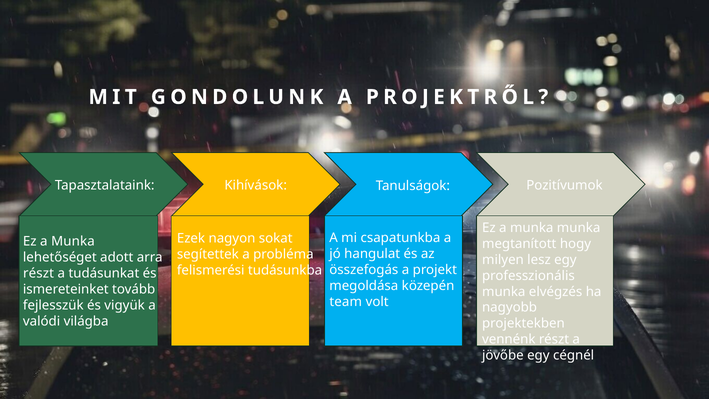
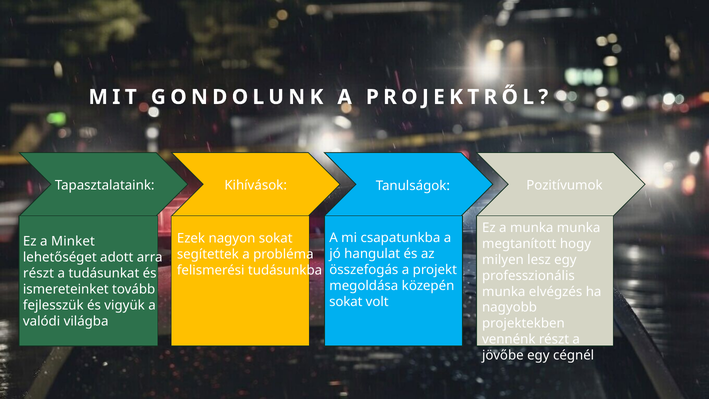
Munka: Munka -> Minket (73, 241)
team: team -> sokat (346, 302)
